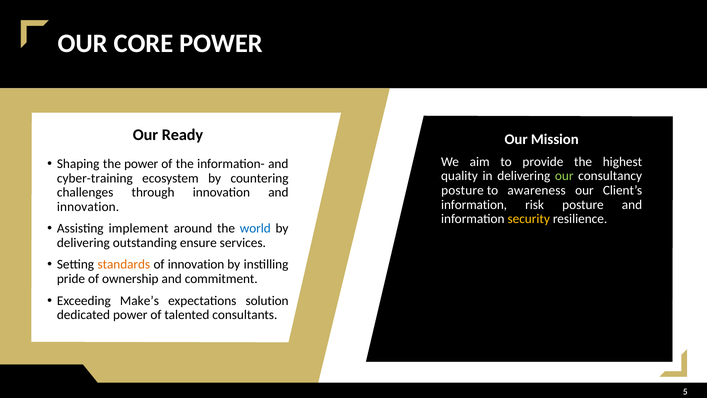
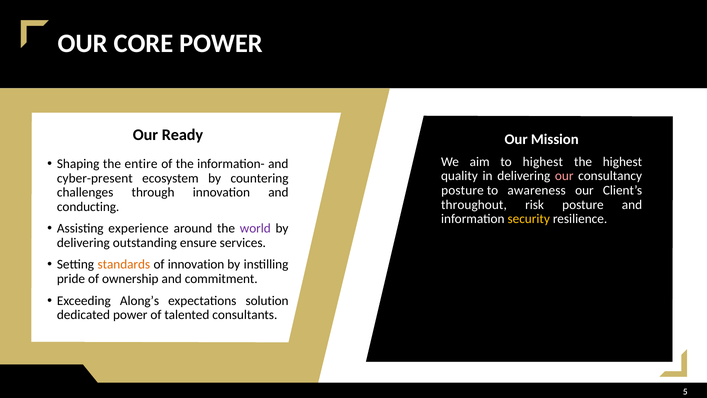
to provide: provide -> highest (543, 162)
the power: power -> entire (141, 164)
our colour: light green -> pink (564, 176)
cyber-training: cyber-training -> cyber-present (95, 178)
information: information -> throughout (474, 204)
innovation: innovation -> conducting (88, 207)
implement: implement -> experience (139, 228)
world colour: blue -> purple (255, 228)
Make’s: Make’s -> Along’s (140, 300)
